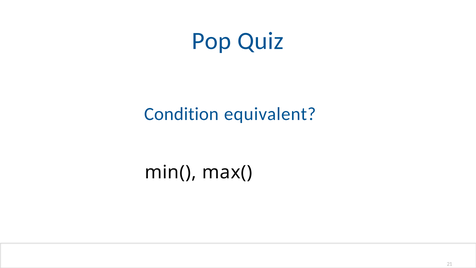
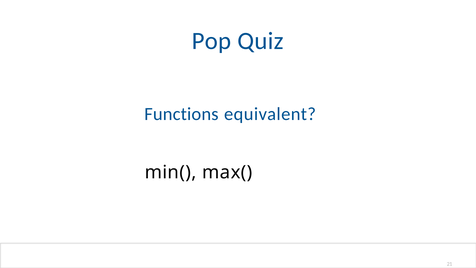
Condition: Condition -> Functions (181, 114)
